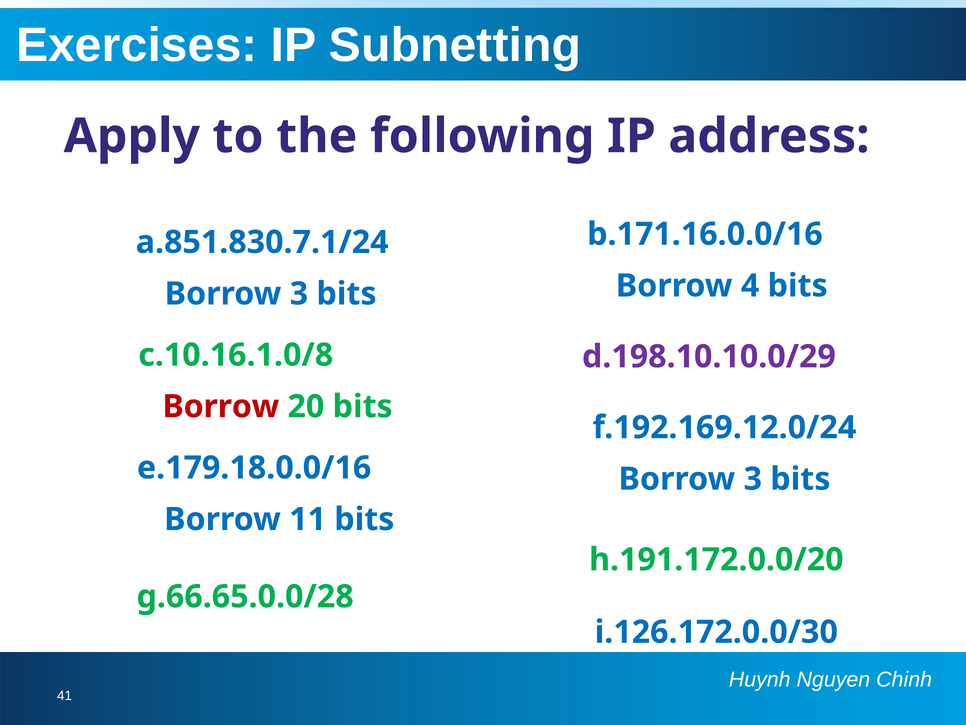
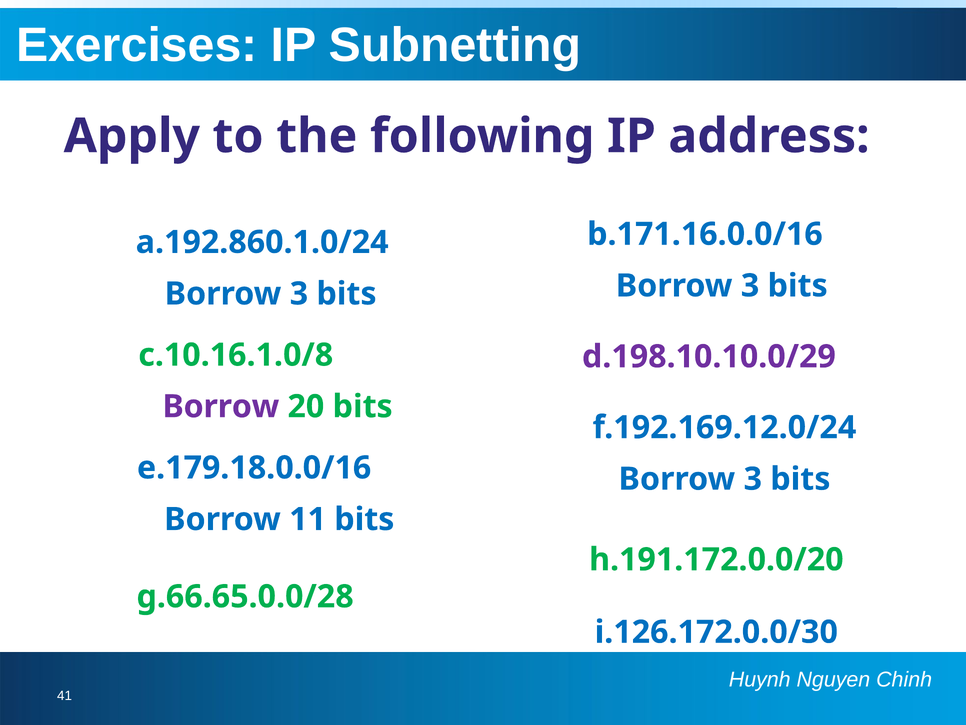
a.851.830.7.1/24: a.851.830.7.1/24 -> a.192.860.1.0/24 (262, 242)
4: 4 -> 3 (750, 286)
Borrow colour: red -> purple (221, 406)
